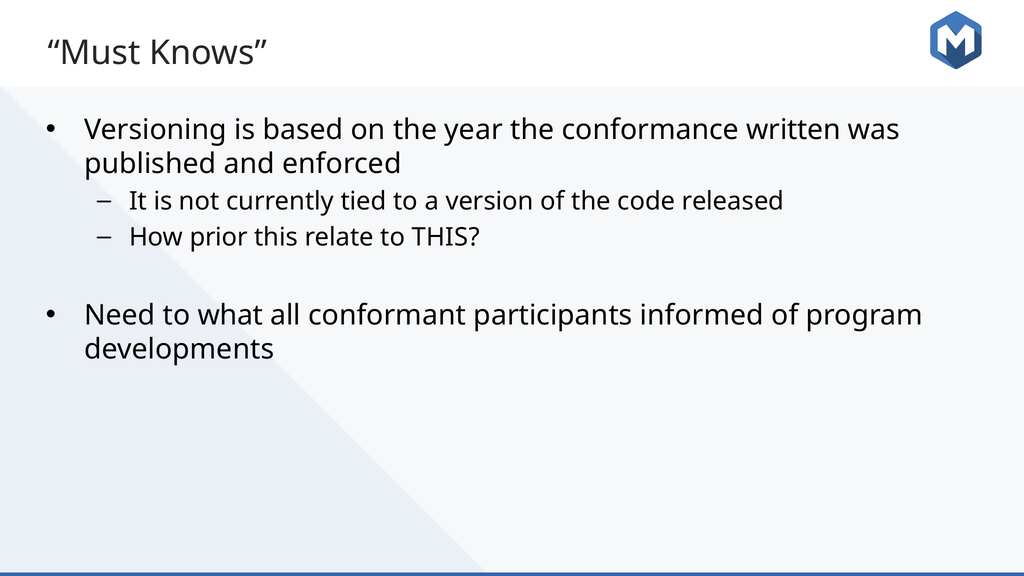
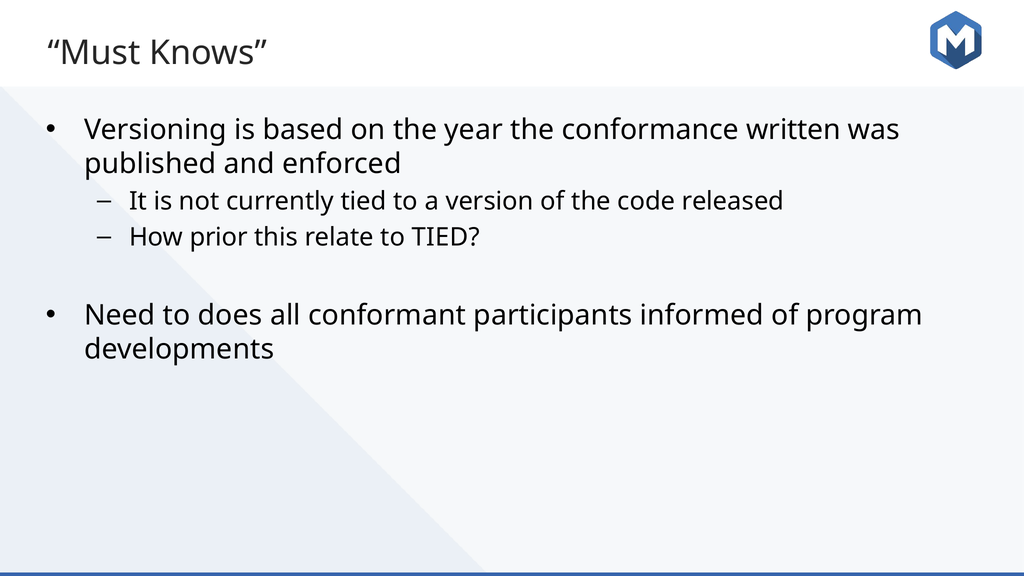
to THIS: THIS -> TIED (446, 237)
what: what -> does (230, 315)
